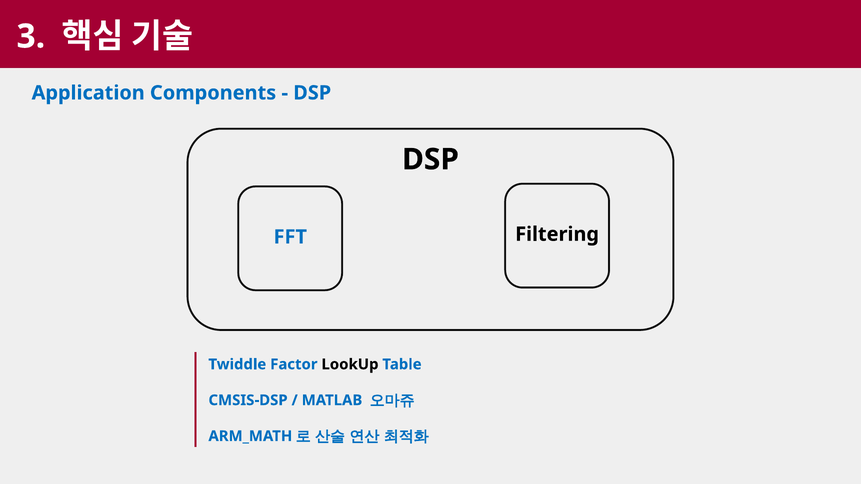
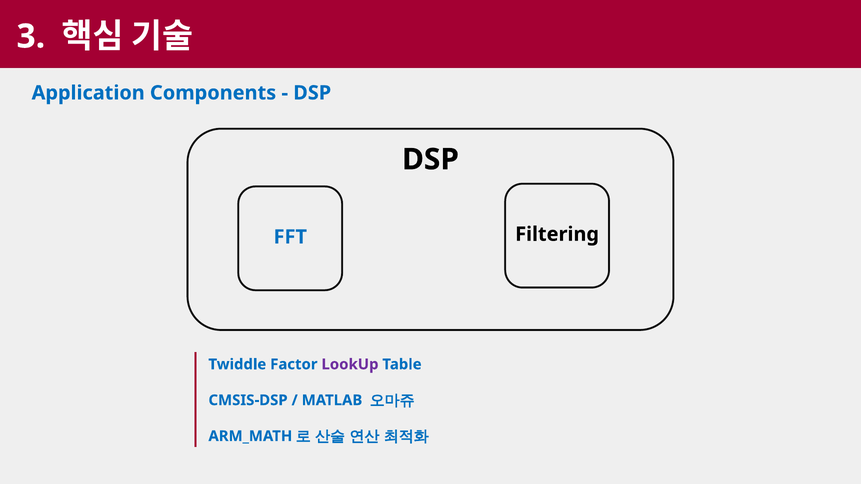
LookUp colour: black -> purple (350, 364)
